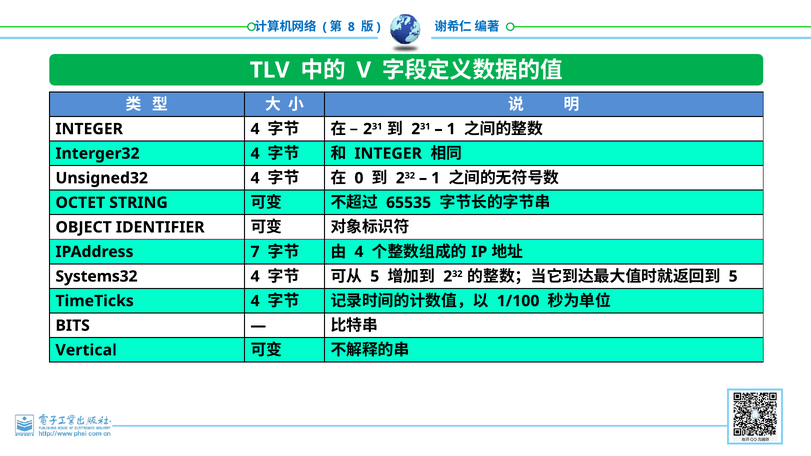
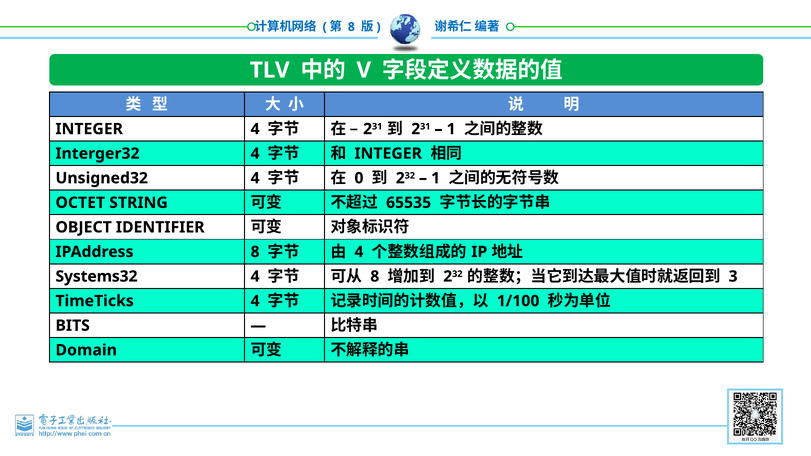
IPAddress 7: 7 -> 8 (255, 252)
5: 5 -> 8 (375, 277)
5: 5 -> 3 (733, 277)
Vertical: Vertical -> Domain (86, 350)
